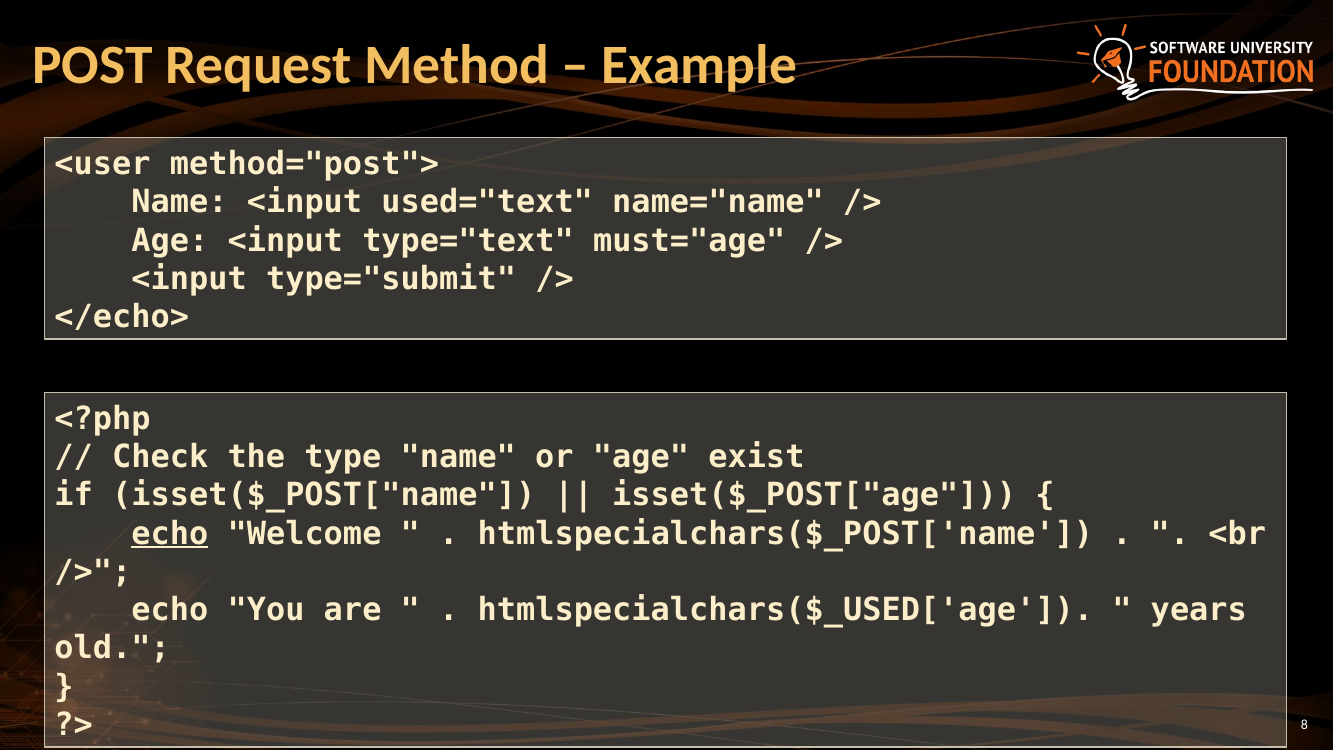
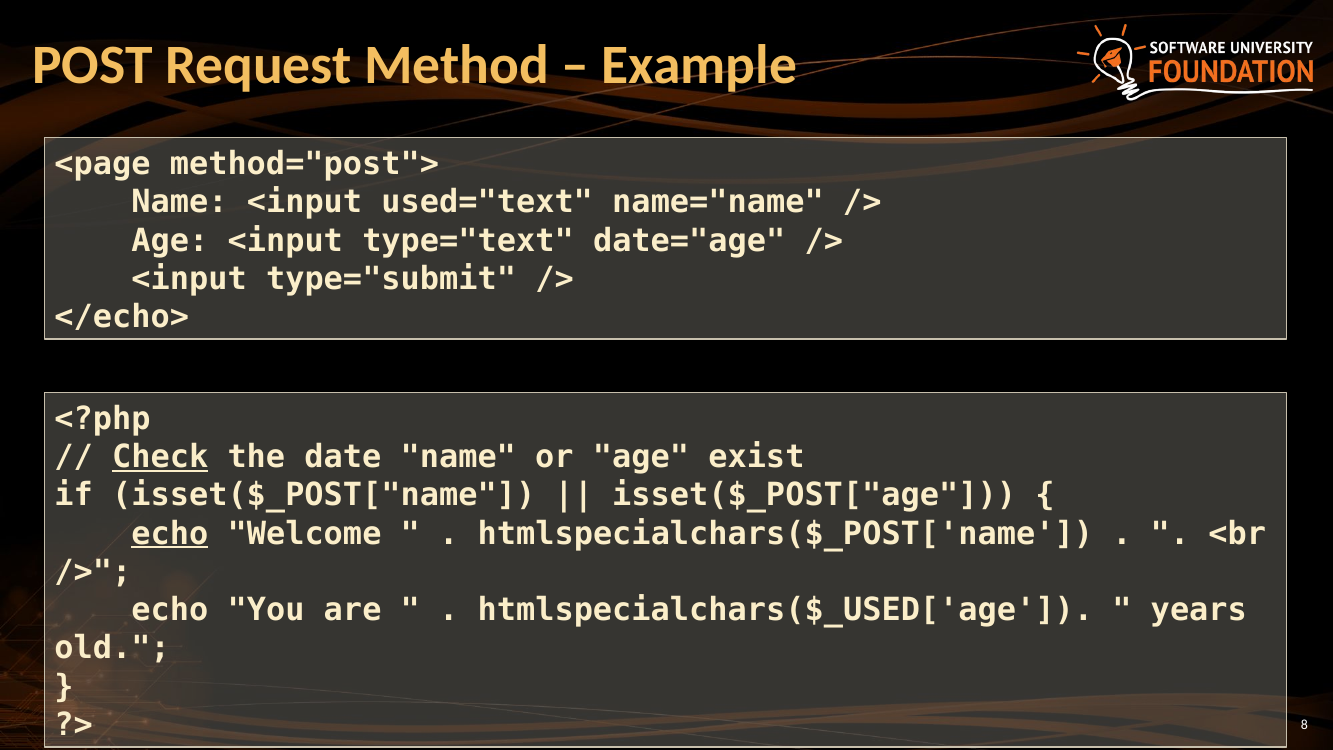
<user: <user -> <page (103, 164)
must="age: must="age -> date="age (689, 241)
Check underline: none -> present (160, 457)
type: type -> date (343, 457)
